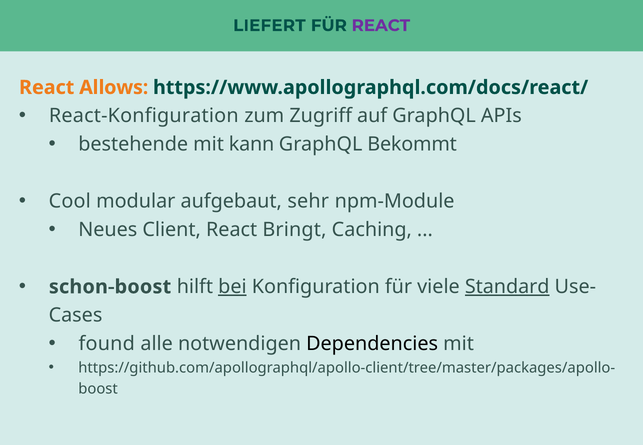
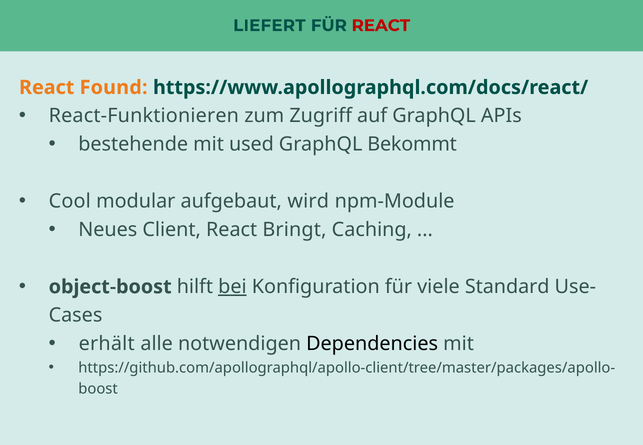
REACT colour: purple -> red (381, 26)
Allows: Allows -> Found (114, 87)
React-Konfiguration: React-Konfiguration -> React-Funktionieren (144, 116)
kann: kann -> used (251, 144)
sehr: sehr -> wird (308, 201)
schon-boost: schon-boost -> object-boost (110, 287)
Standard underline: present -> none (507, 287)
found: found -> erhält (107, 344)
